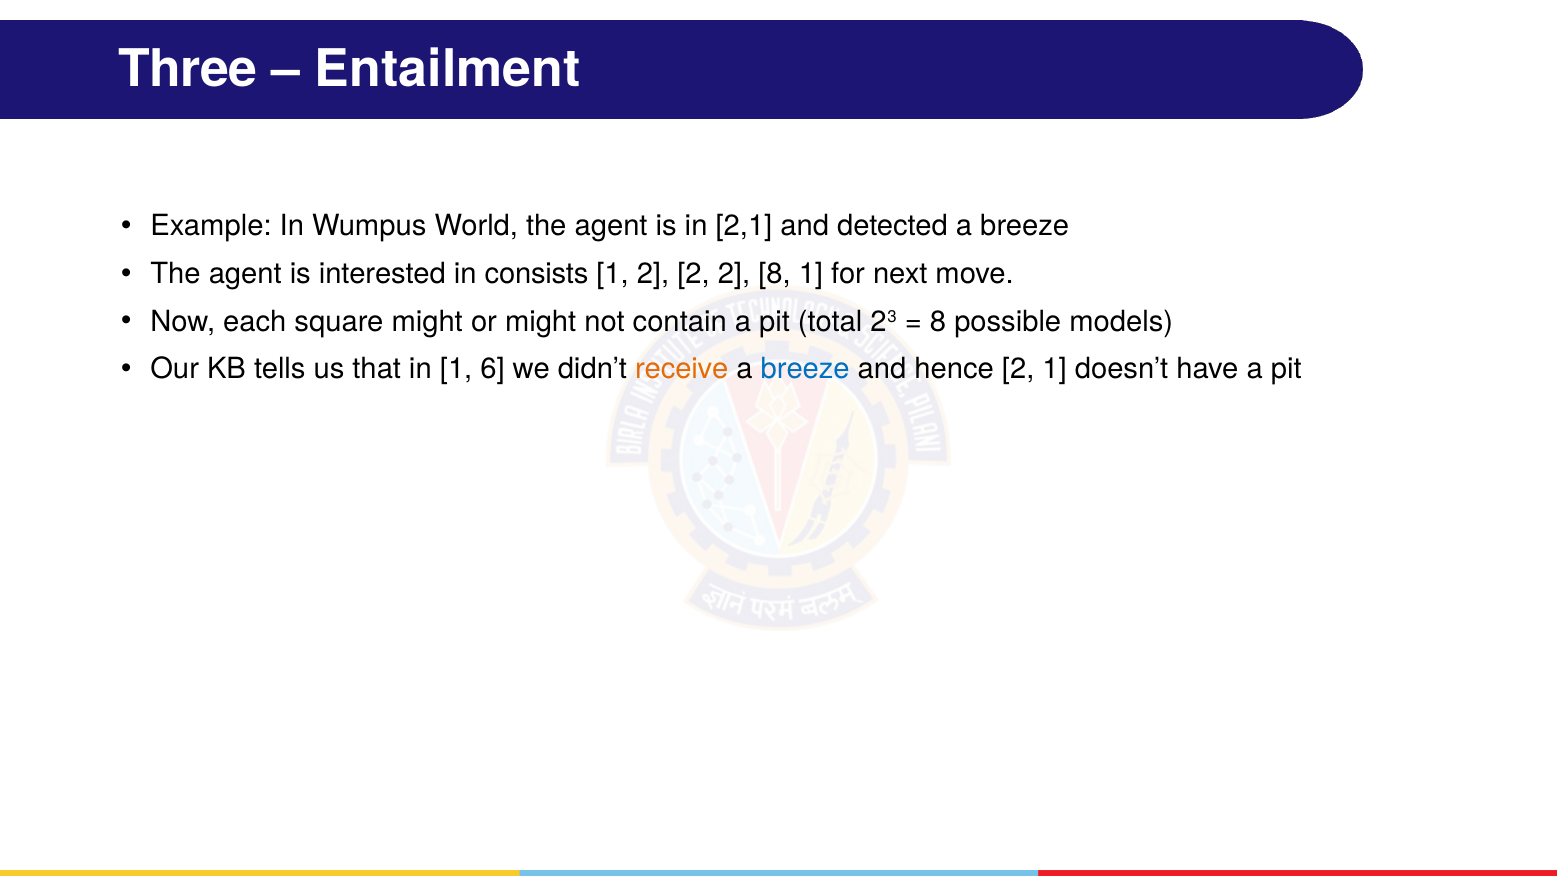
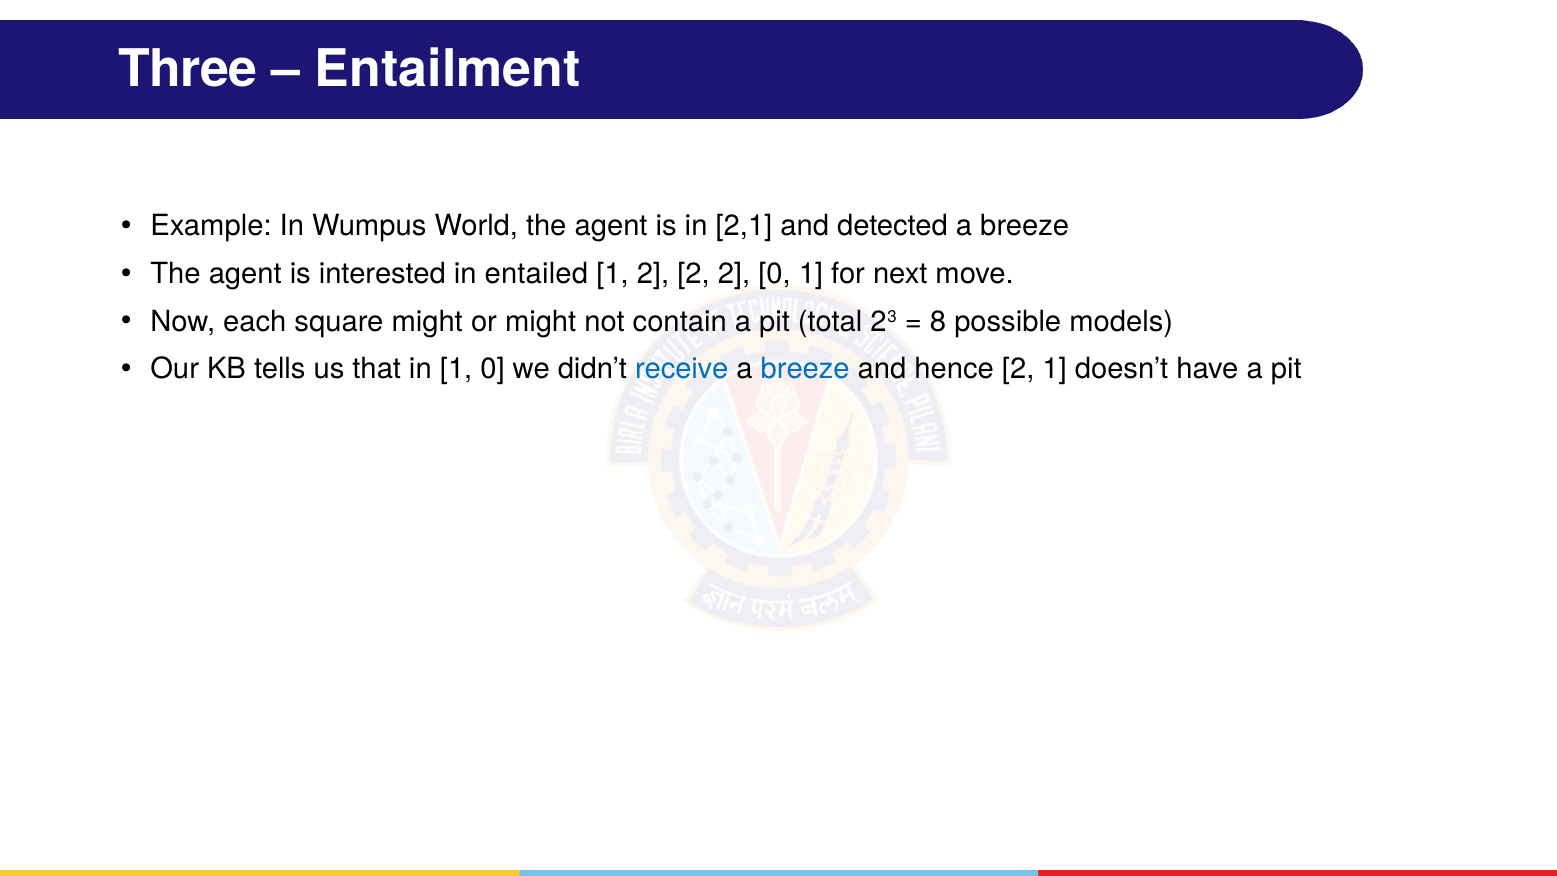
consists: consists -> entailed (536, 274)
2 8: 8 -> 0 (774, 274)
1 6: 6 -> 0 (493, 369)
receive colour: orange -> blue (682, 369)
